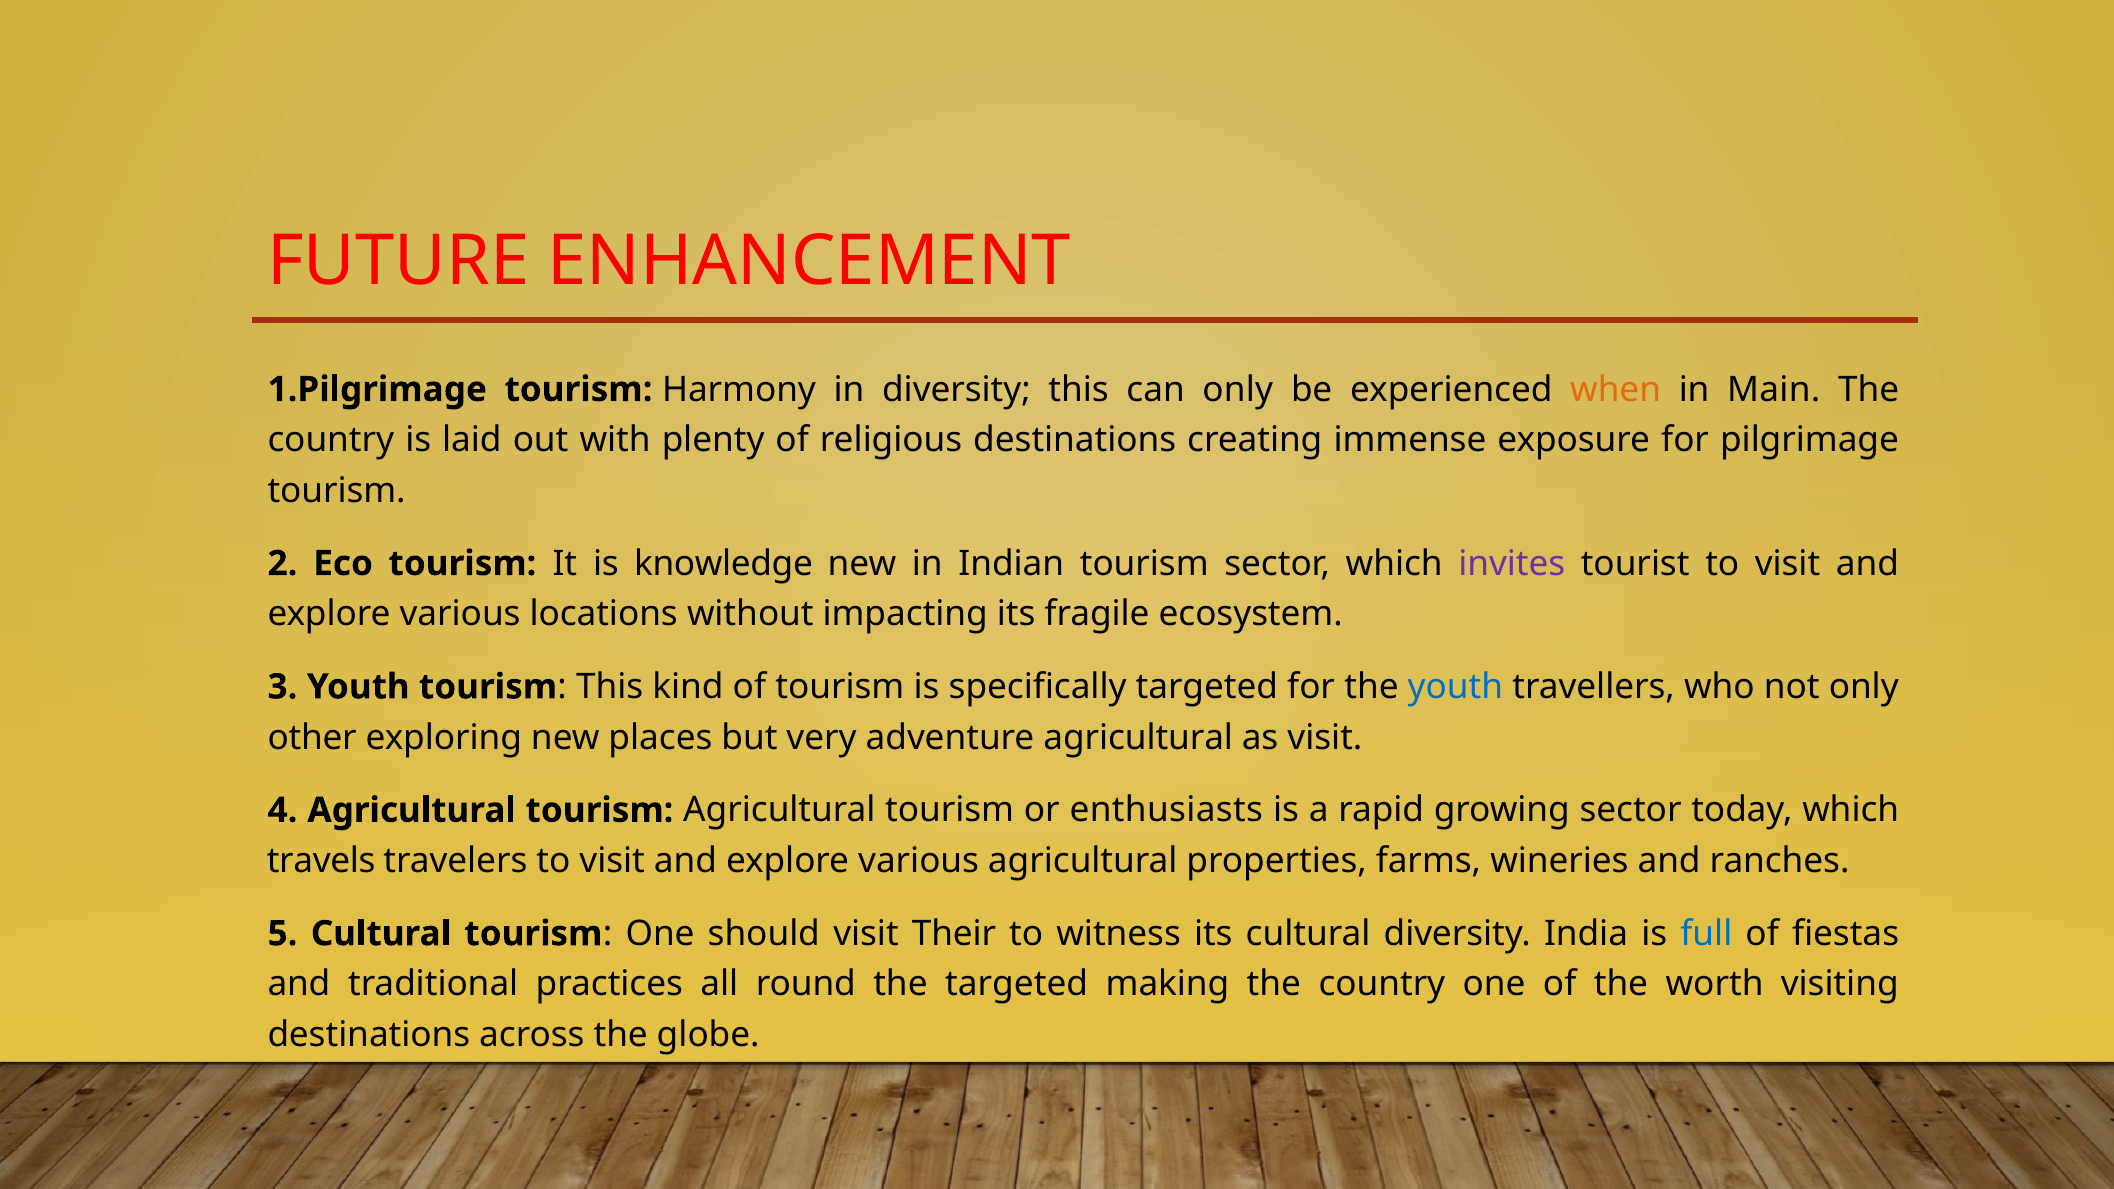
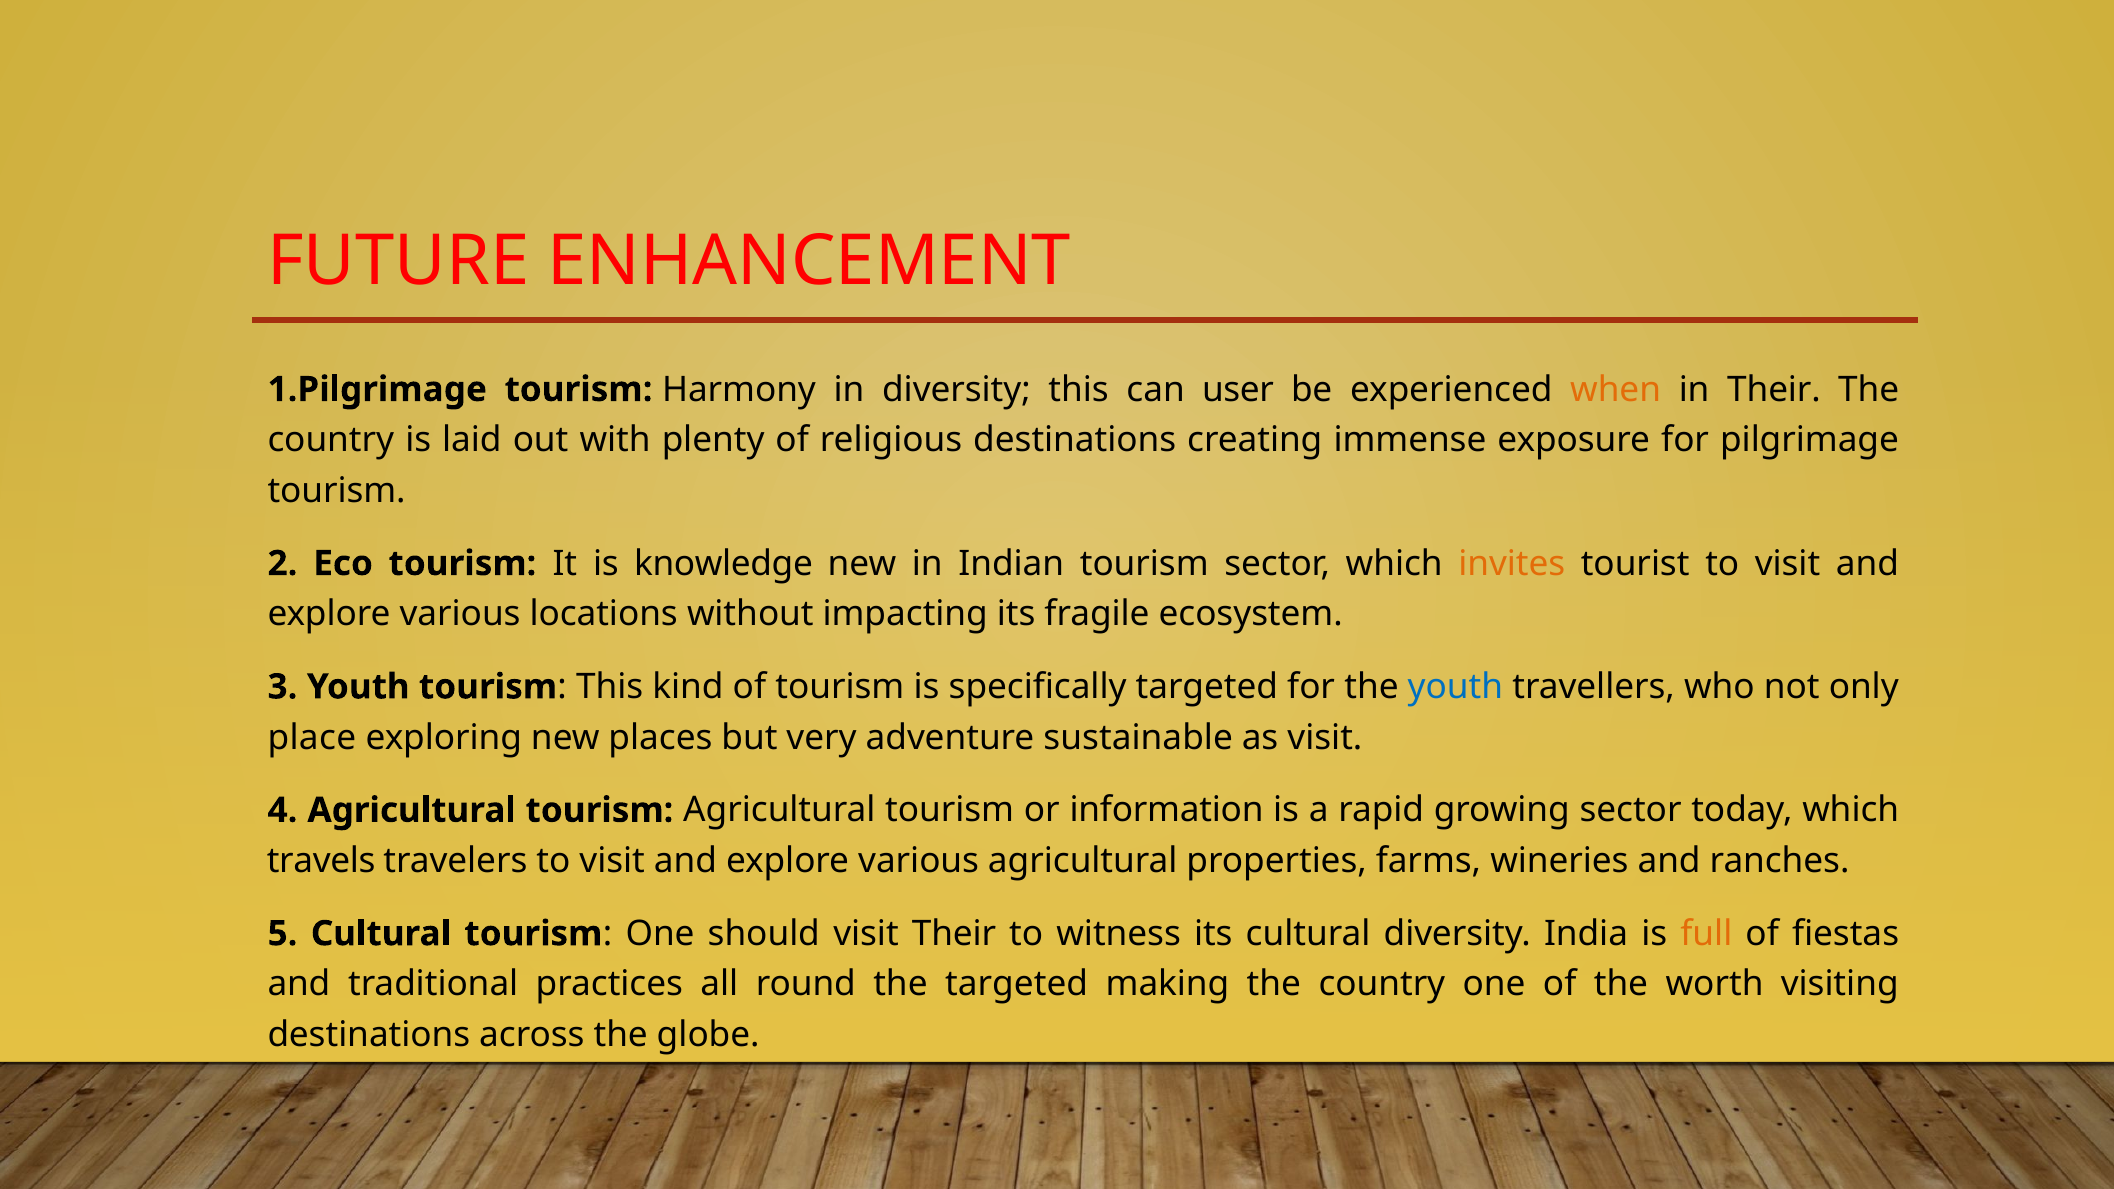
can only: only -> user (1238, 389)
in Main: Main -> Their (1774, 389)
invites colour: purple -> orange (1512, 564)
other: other -> place (312, 738)
adventure agricultural: agricultural -> sustainable (1138, 738)
enthusiasts: enthusiasts -> information (1167, 810)
full colour: blue -> orange (1706, 934)
